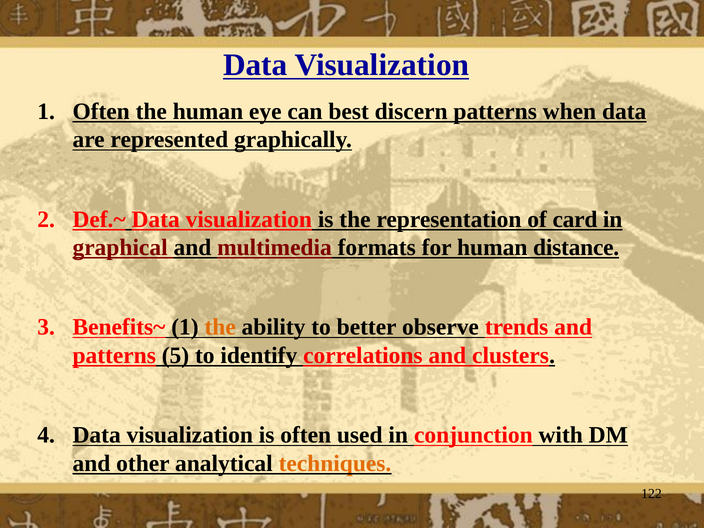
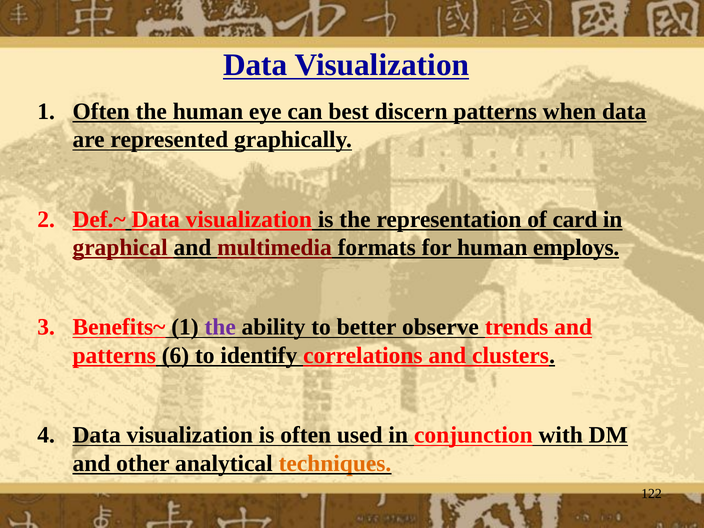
distance: distance -> employs (576, 247)
the colour: orange -> purple (220, 327)
5: 5 -> 6 (175, 355)
